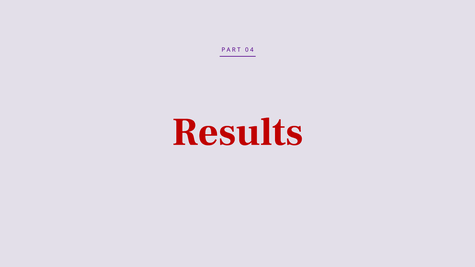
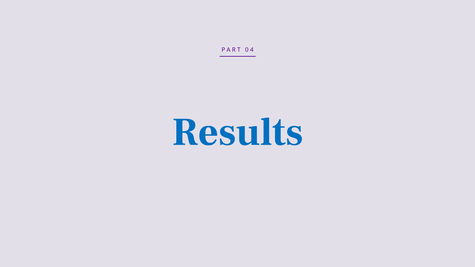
Results colour: red -> blue (238, 132)
